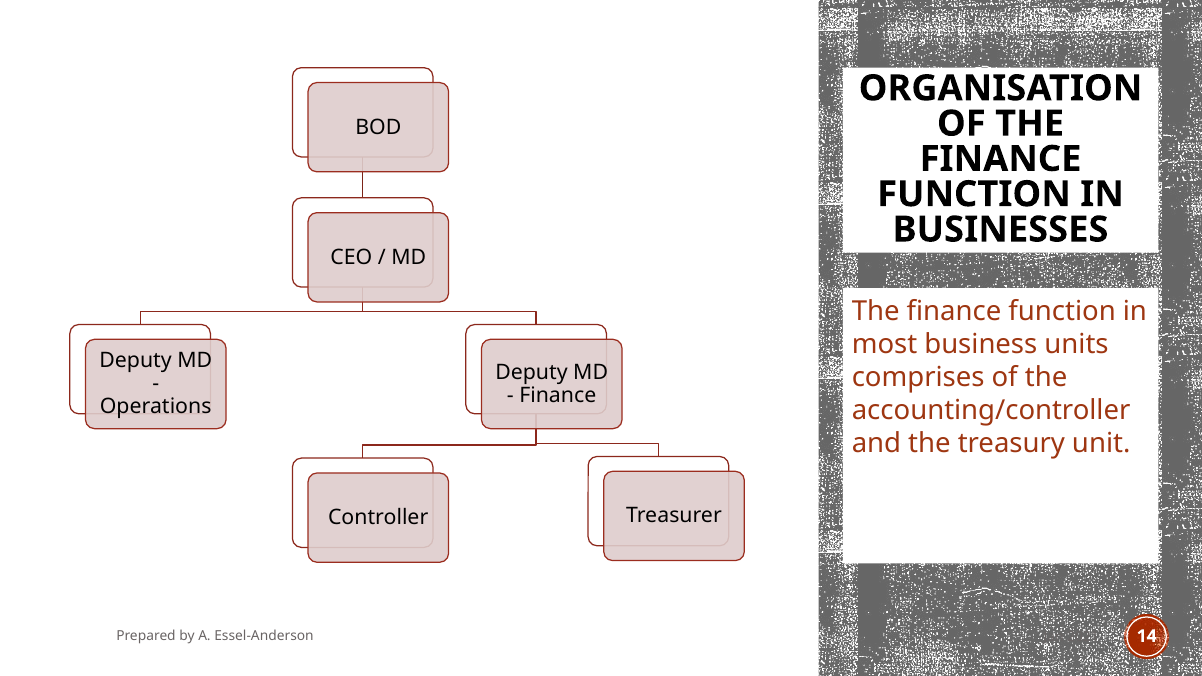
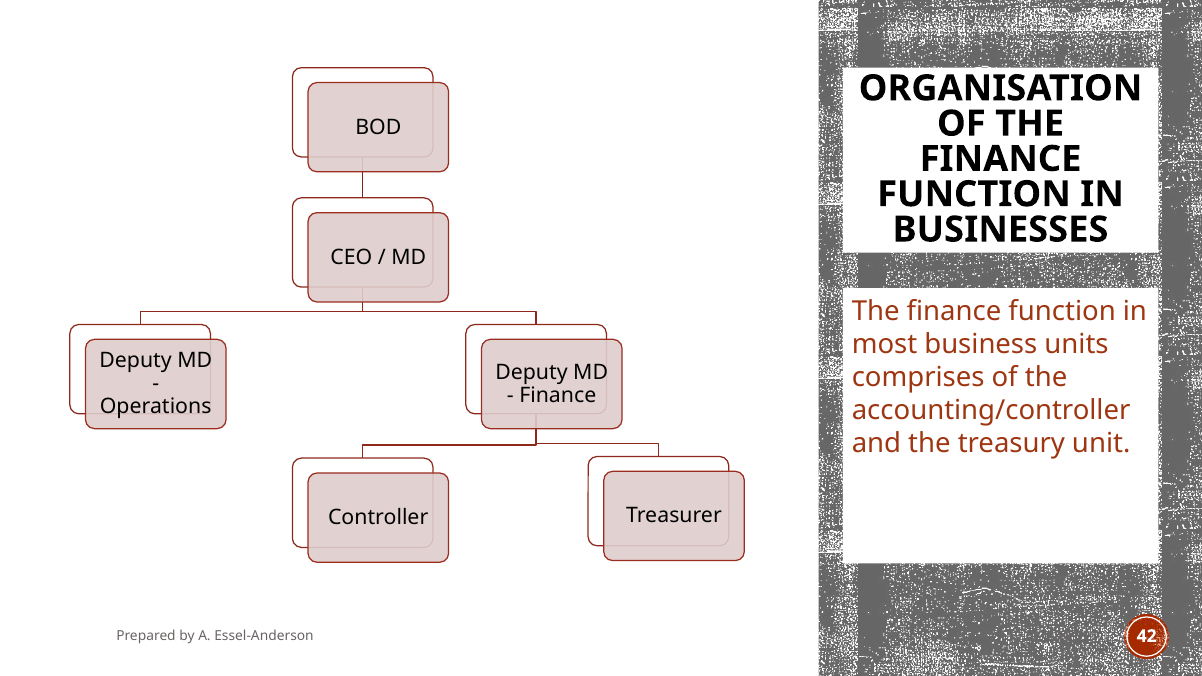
14: 14 -> 42 (1147, 636)
